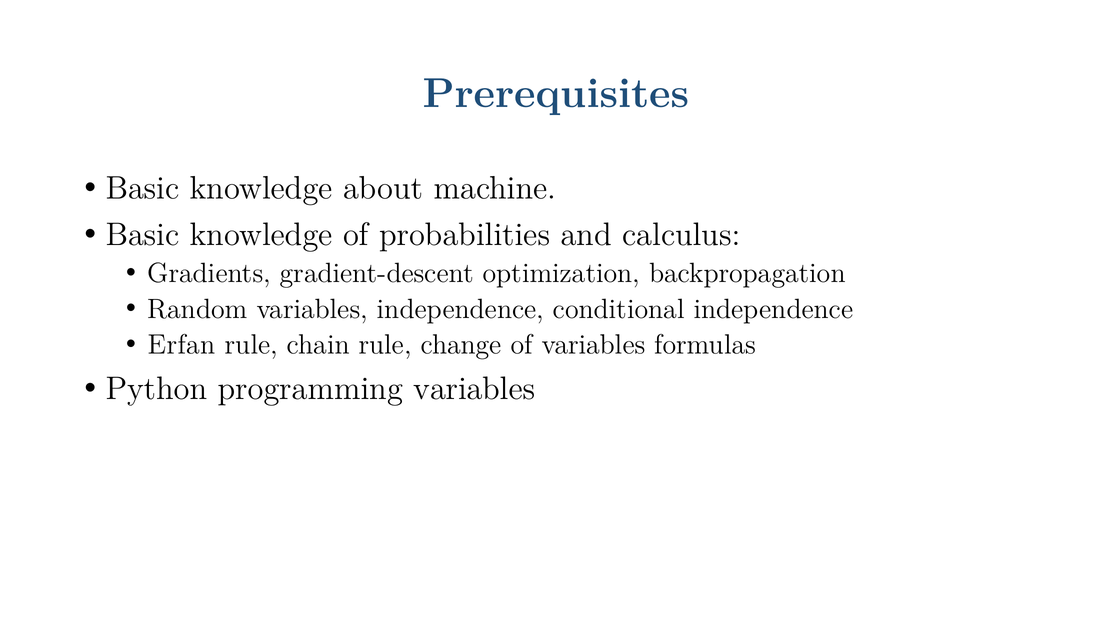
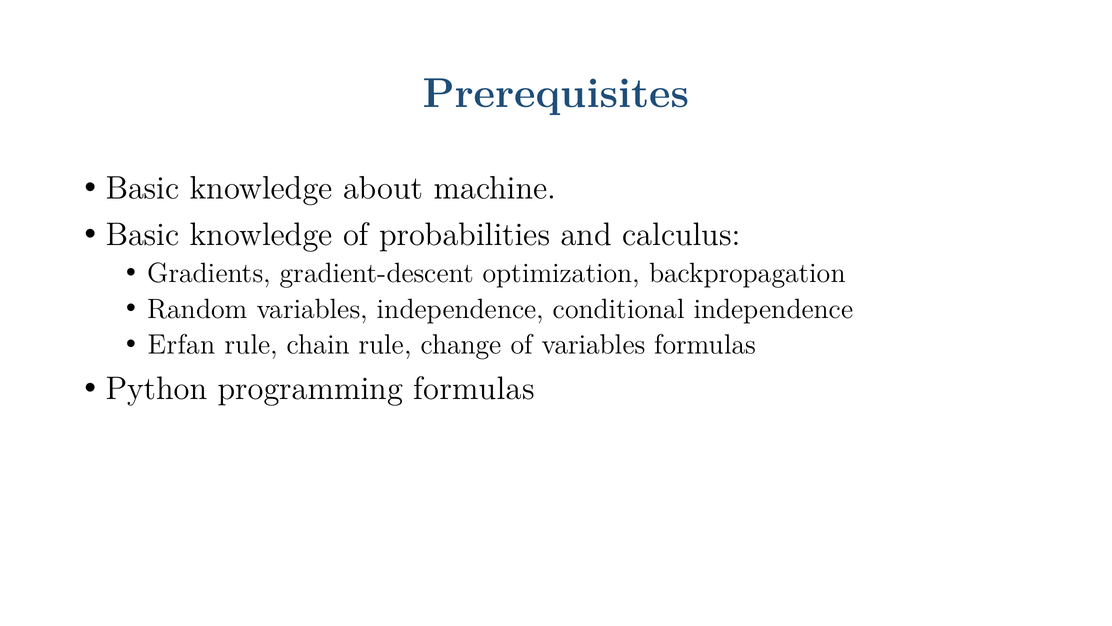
programming variables: variables -> formulas (474, 388)
